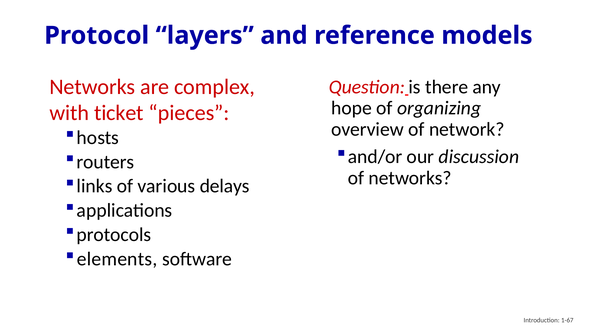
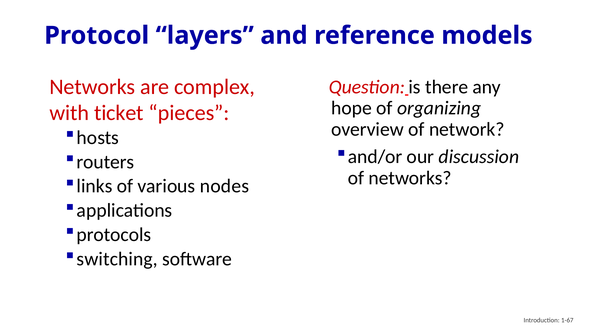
delays: delays -> nodes (225, 186)
elements: elements -> switching (117, 259)
